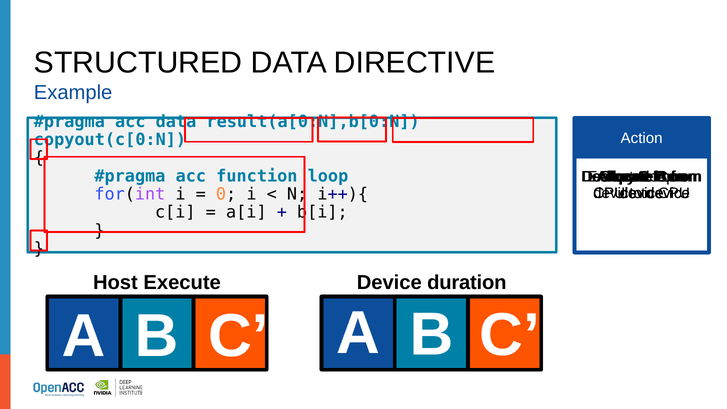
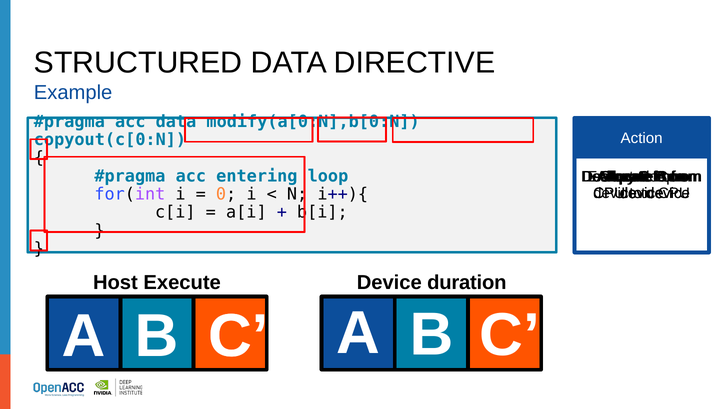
result(a[0:N],b[0:N: result(a[0:N],b[0:N -> modify(a[0:N],b[0:N (313, 121)
function: function -> entering (257, 176)
